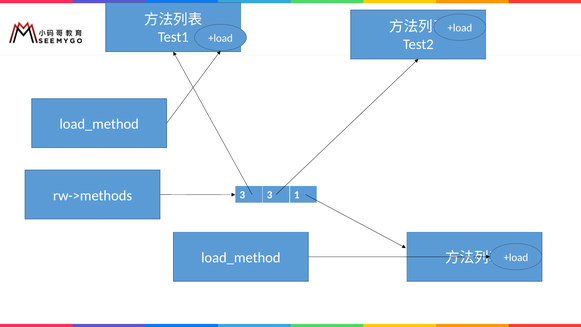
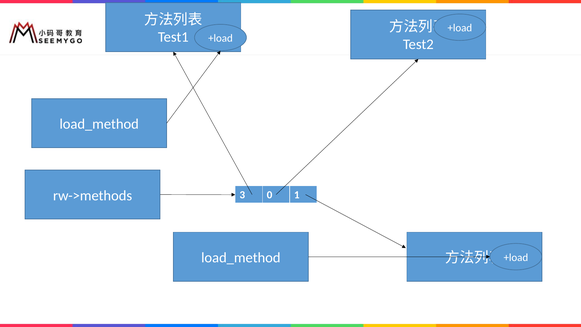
3 3: 3 -> 0 (270, 195)
